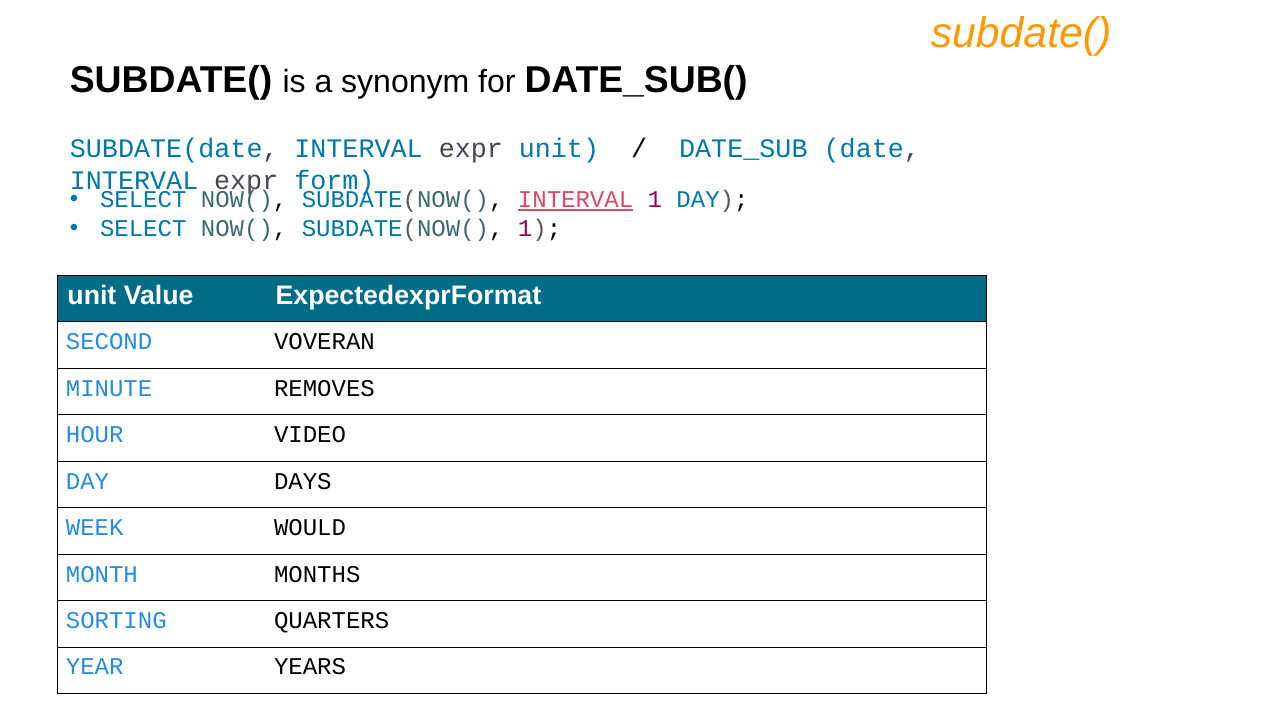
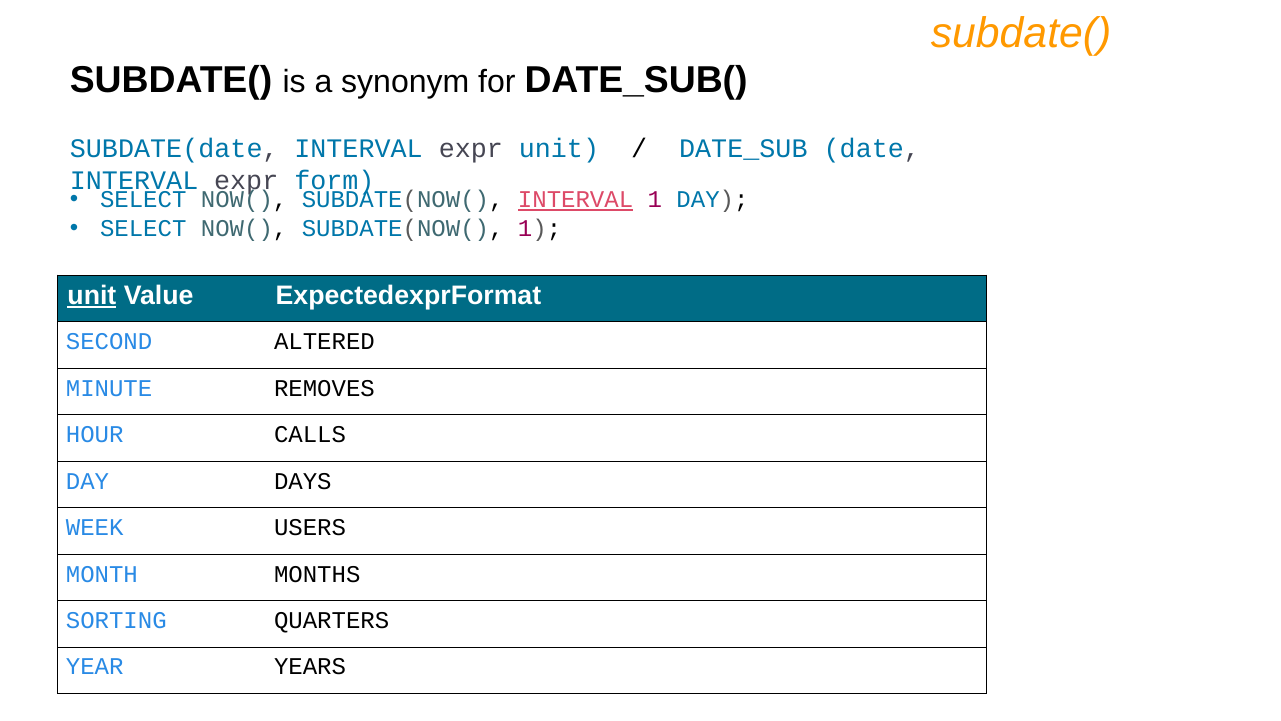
unit underline: none -> present (92, 295)
VOVERAN: VOVERAN -> ALTERED (324, 341)
VIDEO: VIDEO -> CALLS (310, 434)
WOULD: WOULD -> USERS (310, 527)
